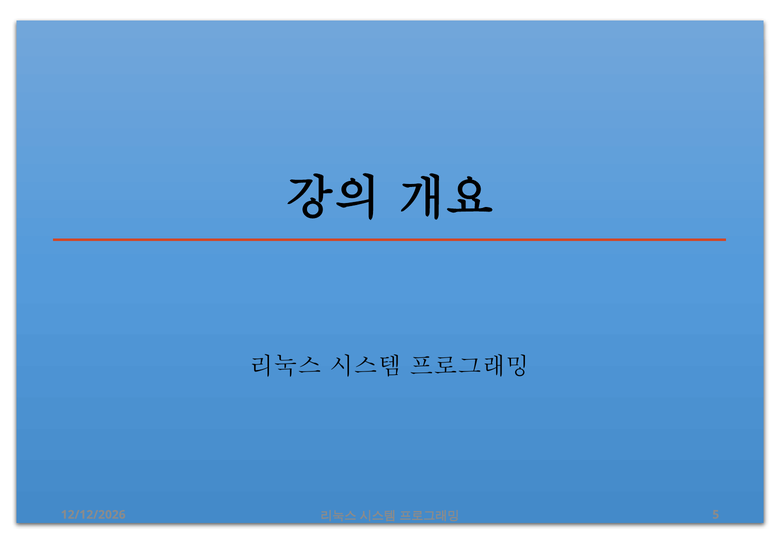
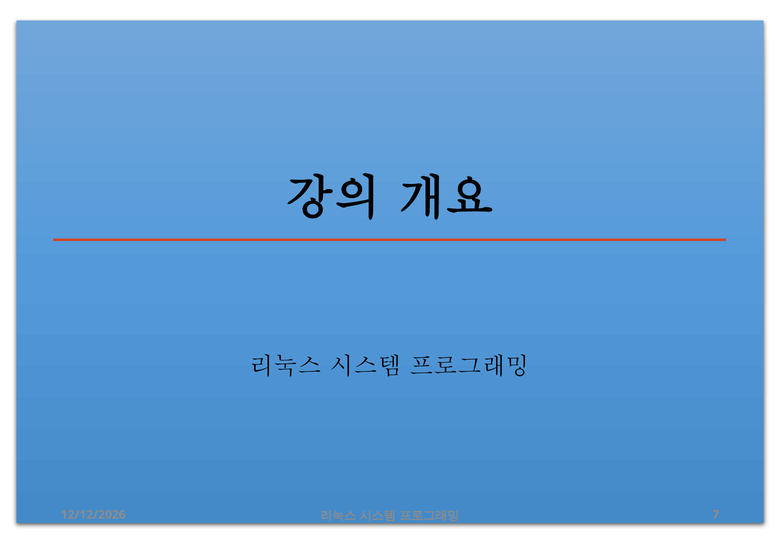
5: 5 -> 7 (716, 515)
